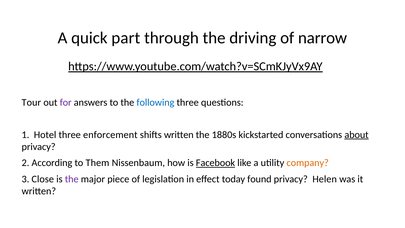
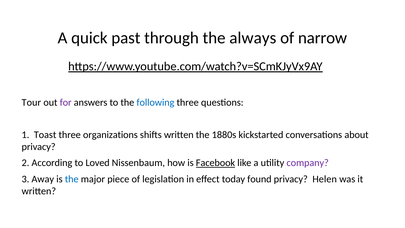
part: part -> past (126, 38)
driving: driving -> always (253, 38)
Hotel: Hotel -> Toast (45, 135)
enforcement: enforcement -> organizations (110, 135)
about underline: present -> none (357, 135)
Them: Them -> Loved (98, 163)
company colour: orange -> purple (308, 163)
Close: Close -> Away (43, 179)
the colour: purple -> blue (72, 179)
